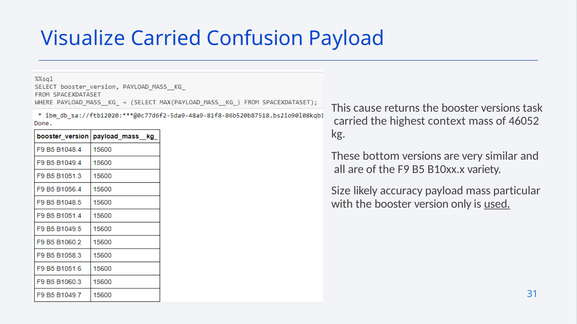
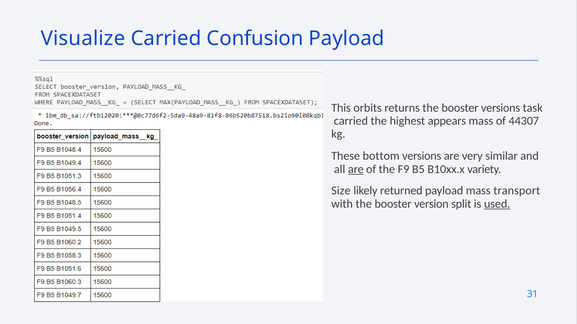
cause: cause -> orbits (368, 108)
context: context -> appears (447, 121)
46052: 46052 -> 44307 (524, 121)
are underline: none -> present (356, 169)
accuracy: accuracy -> returned (401, 191)
particular: particular -> transport (517, 191)
only: only -> split (461, 204)
